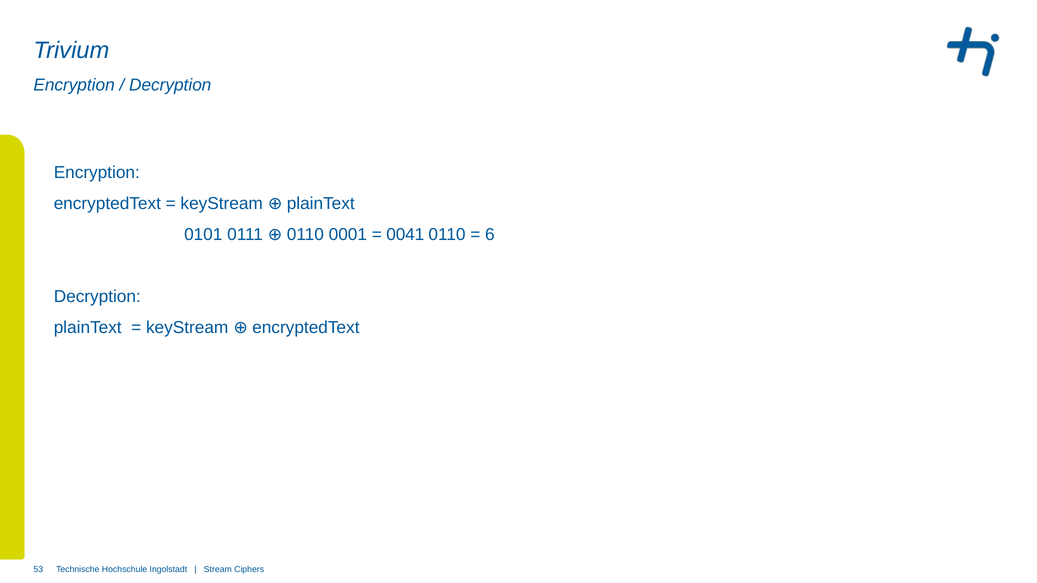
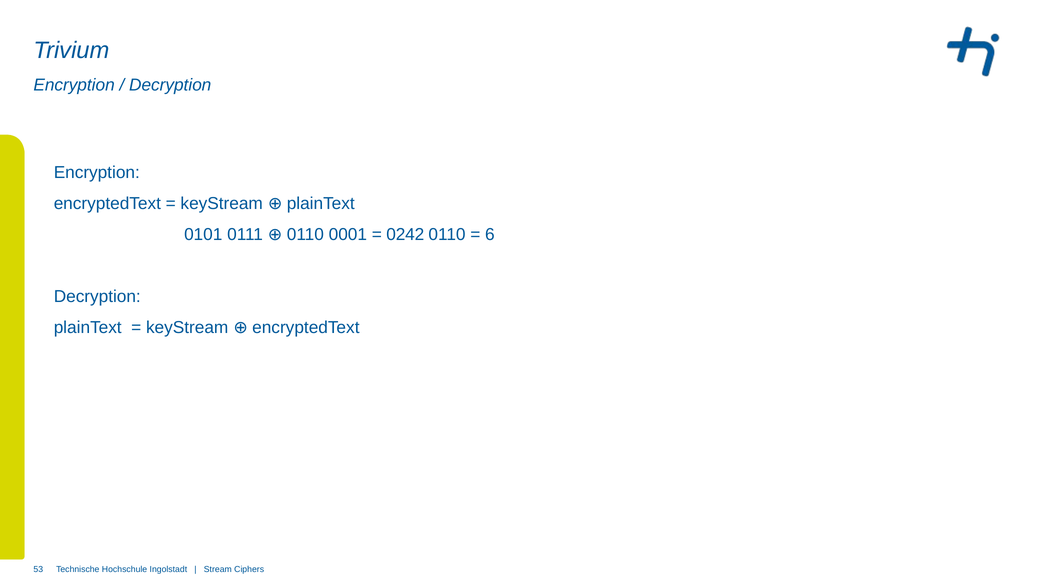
0041: 0041 -> 0242 (405, 235)
